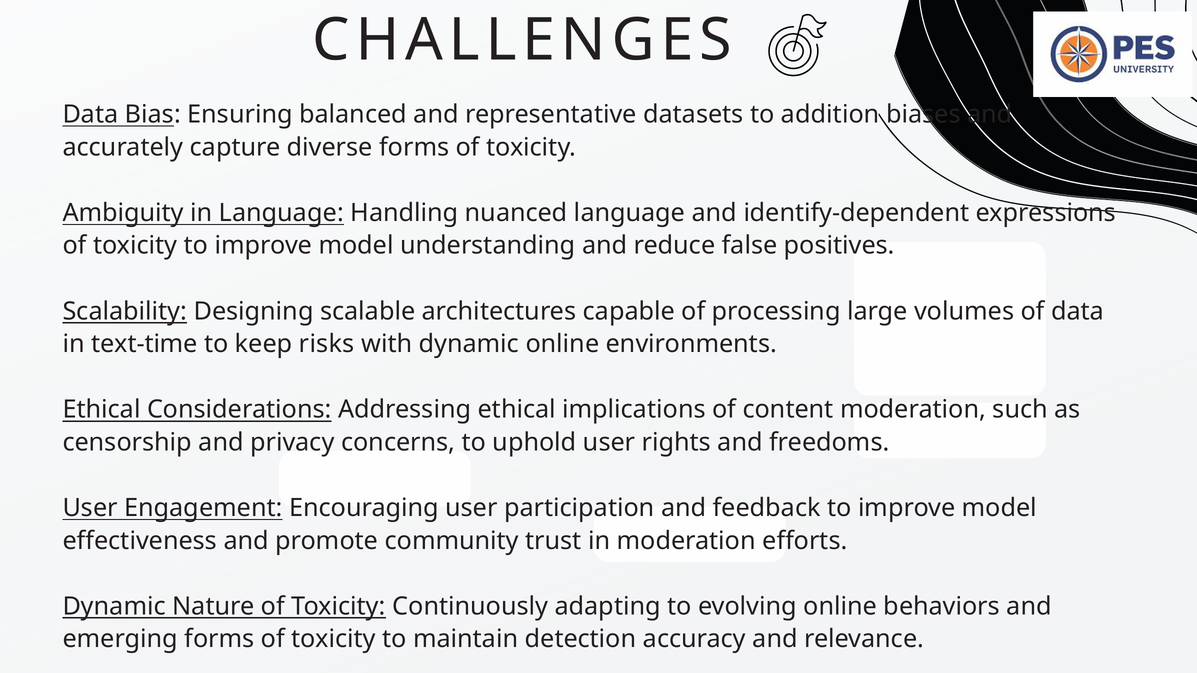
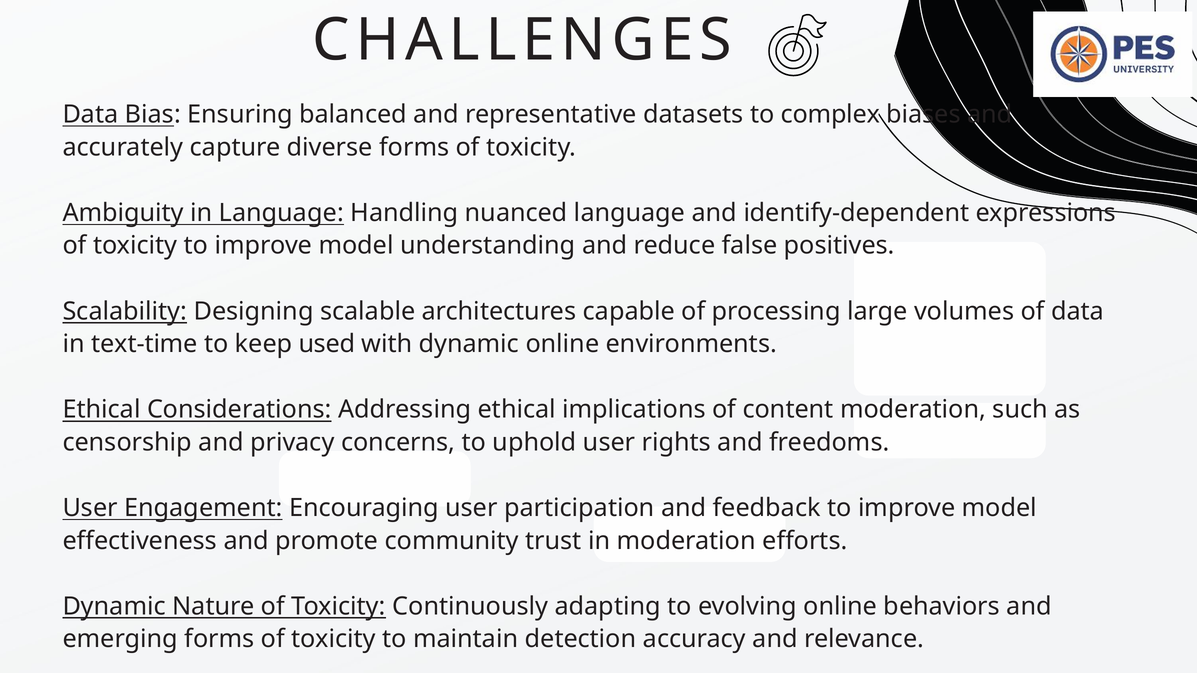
addition: addition -> complex (830, 115)
risks: risks -> used (327, 344)
